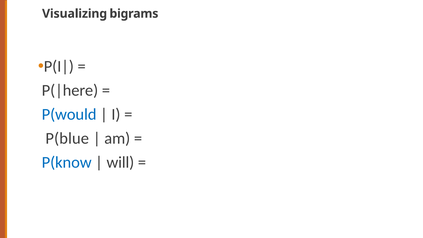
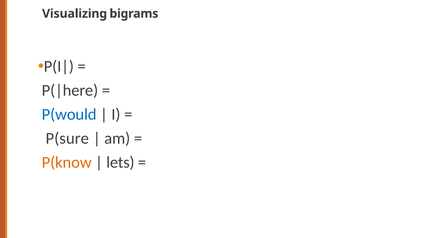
P(blue: P(blue -> P(sure (67, 138)
P(know colour: blue -> orange (67, 162)
will: will -> lets (120, 162)
